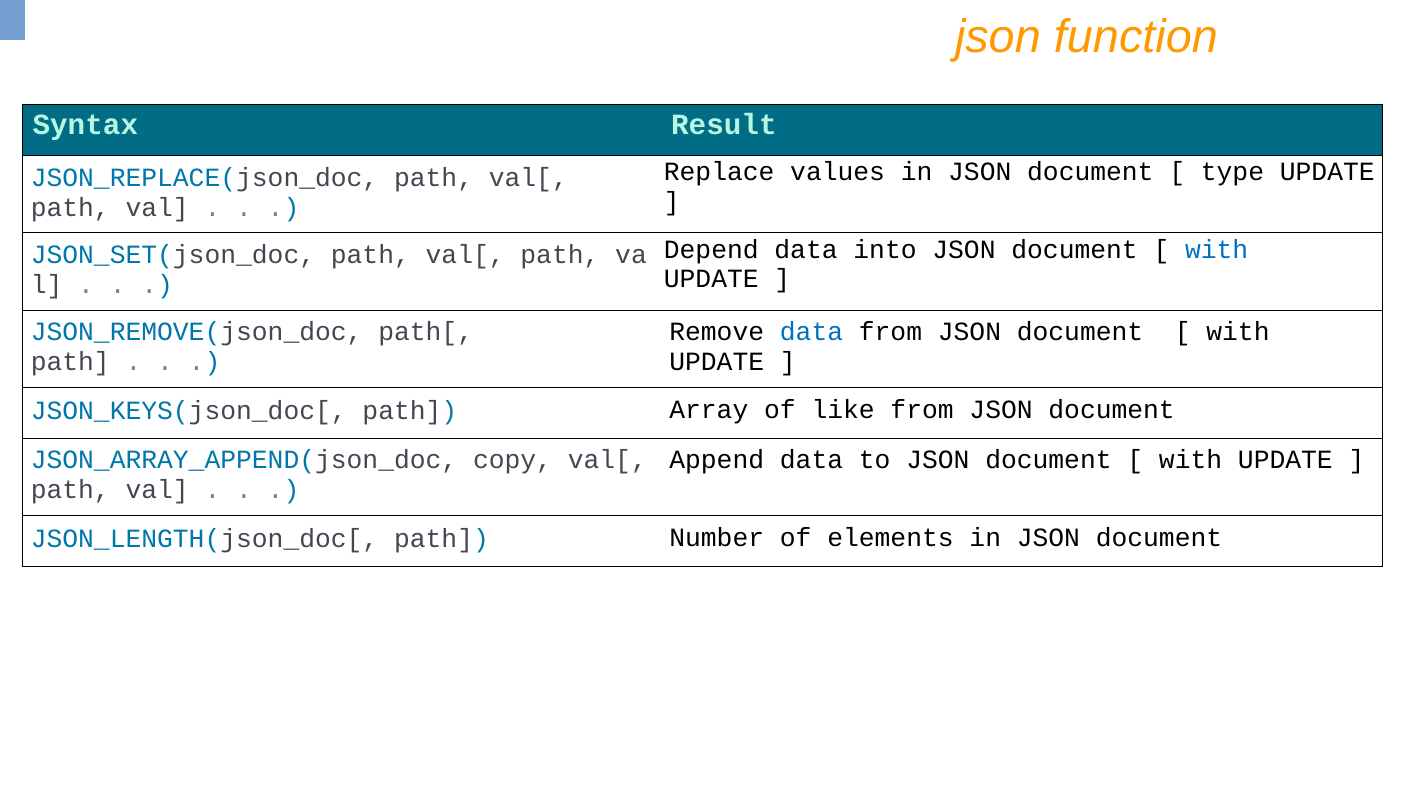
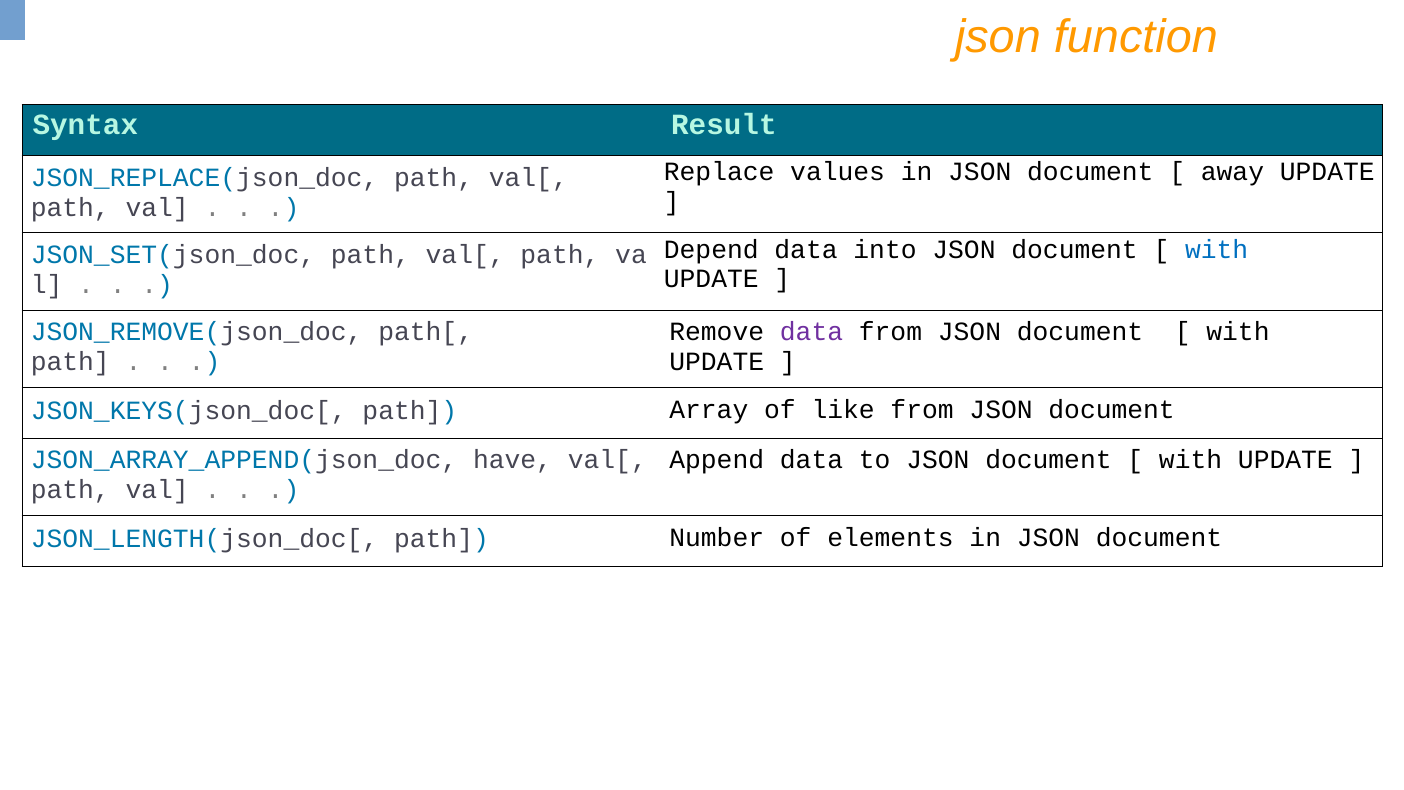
type: type -> away (1232, 172)
data colour: blue -> purple (812, 332)
copy: copy -> have (513, 460)
